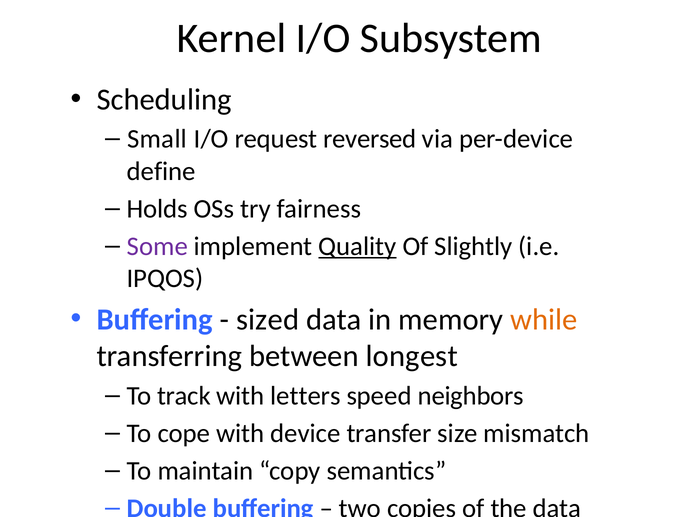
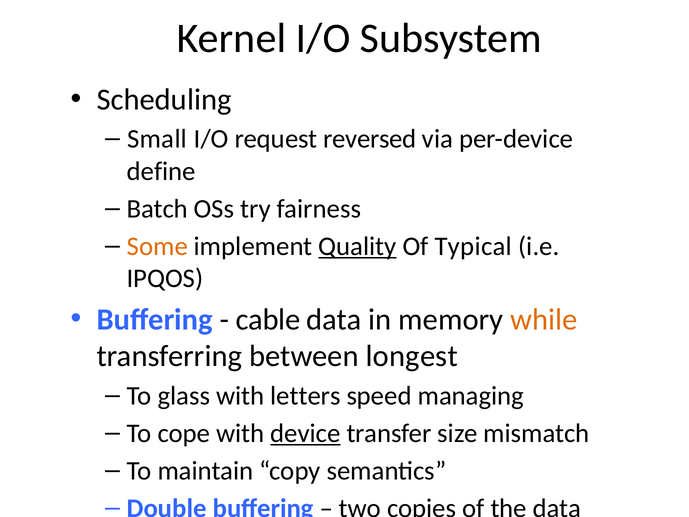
Holds: Holds -> Batch (157, 209)
Some colour: purple -> orange (157, 246)
Slightly: Slightly -> Typical (473, 246)
sized: sized -> cable (268, 319)
track: track -> glass (184, 396)
neighbors: neighbors -> managing (471, 396)
device underline: none -> present (305, 433)
